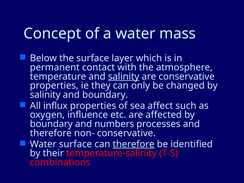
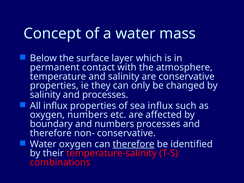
salinity underline: present -> none (124, 76)
and boundary: boundary -> processes (105, 95)
sea affect: affect -> influx (160, 106)
oxygen influence: influence -> numbers (88, 115)
Water surface: surface -> oxygen (75, 144)
